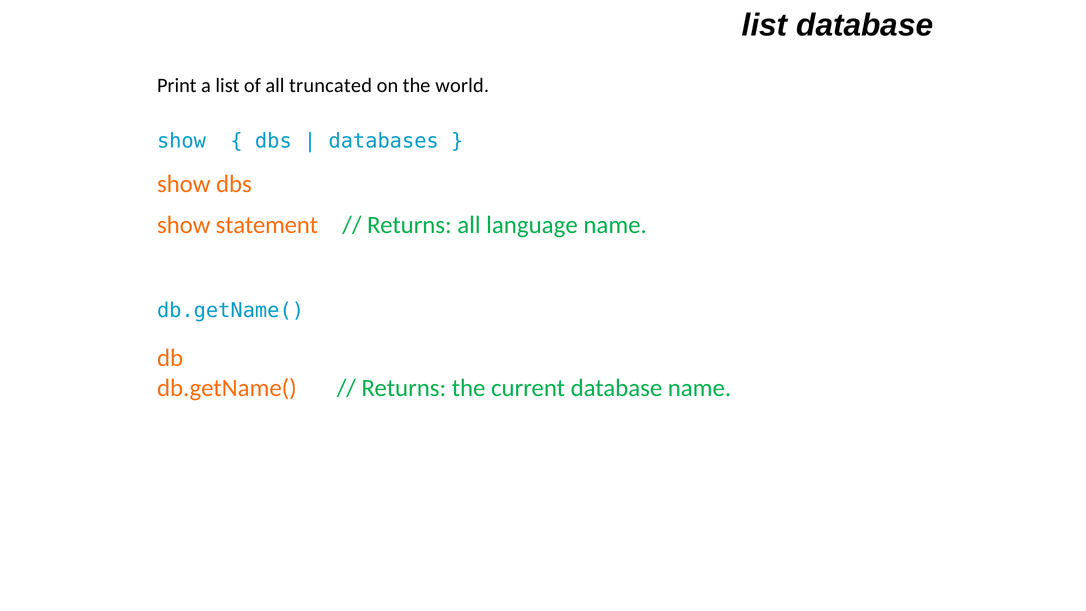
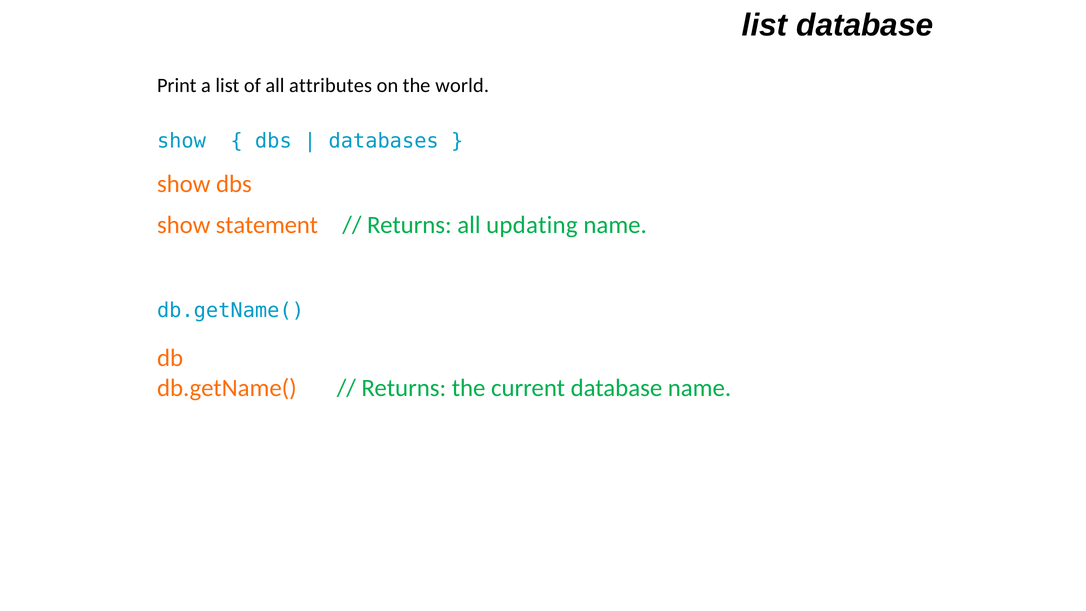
truncated: truncated -> attributes (331, 86)
language: language -> updating (532, 225)
